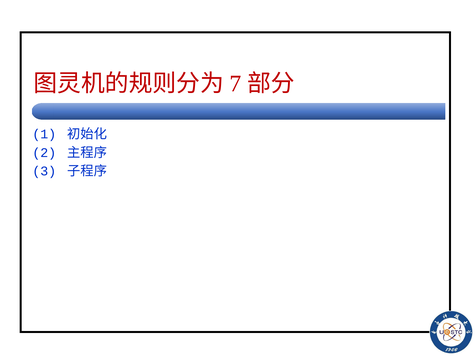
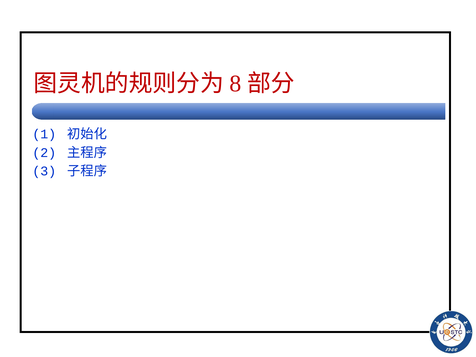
7: 7 -> 8 (236, 84)
